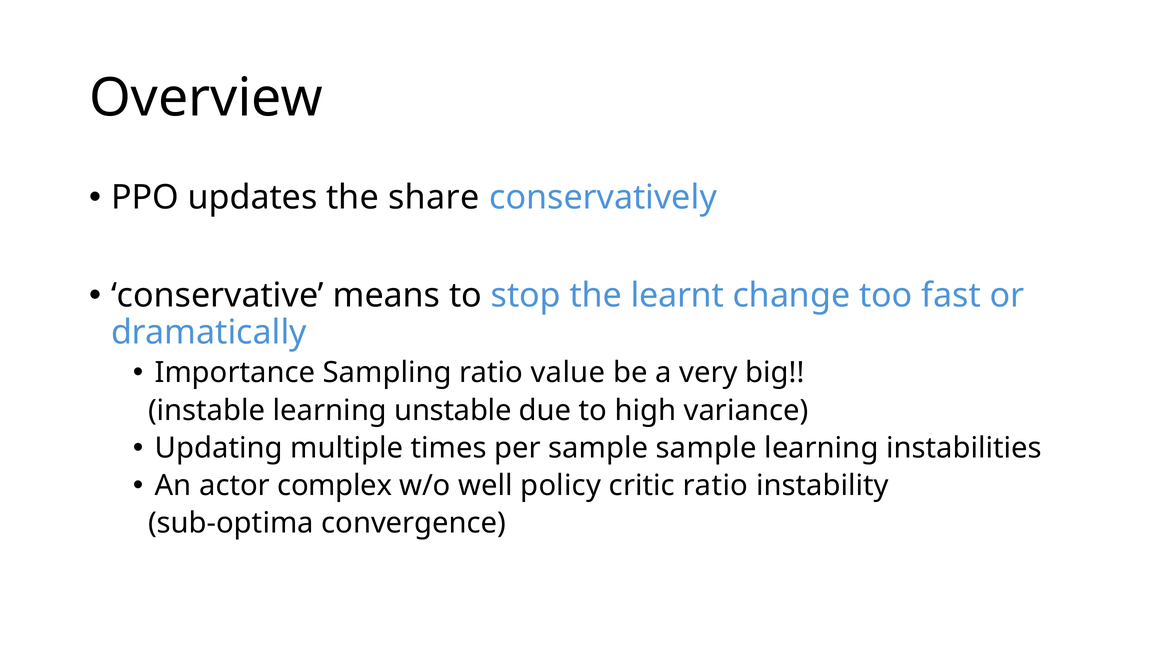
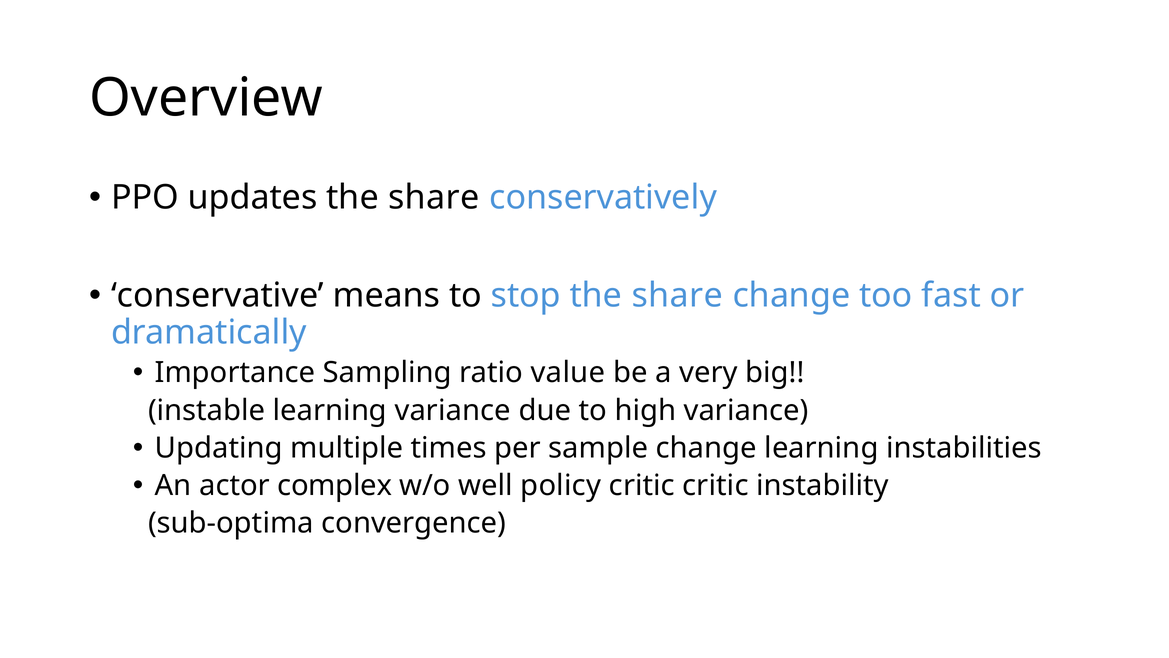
stop the learnt: learnt -> share (677, 295)
learning unstable: unstable -> variance (453, 410)
sample sample: sample -> change (706, 448)
critic ratio: ratio -> critic (715, 485)
